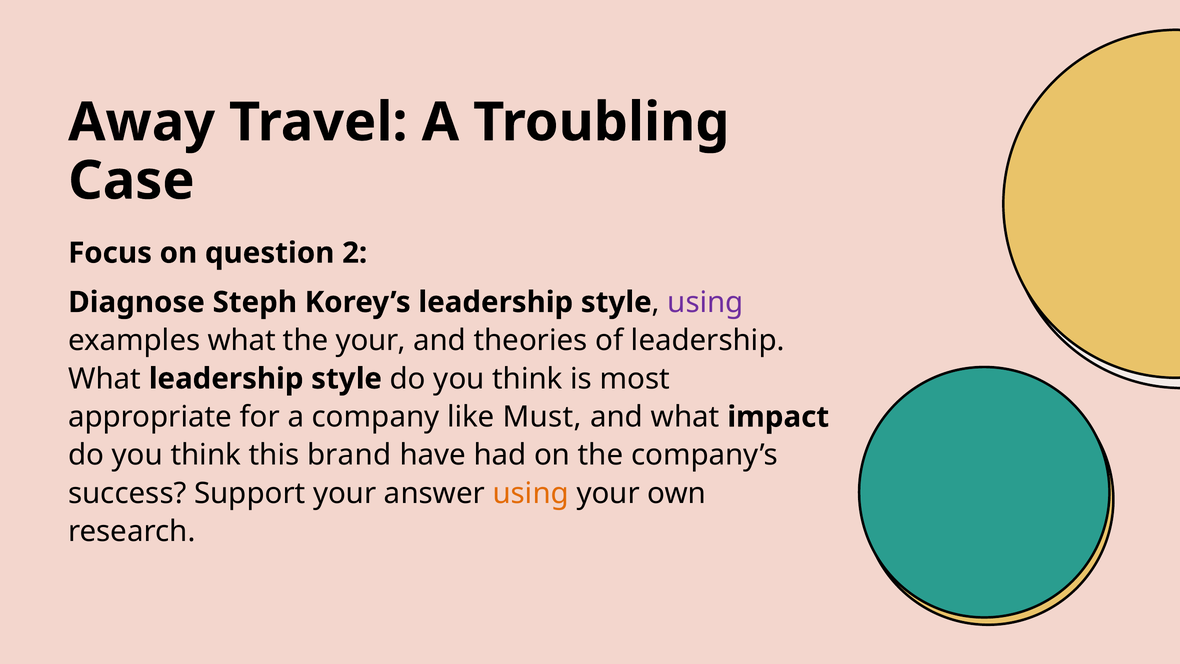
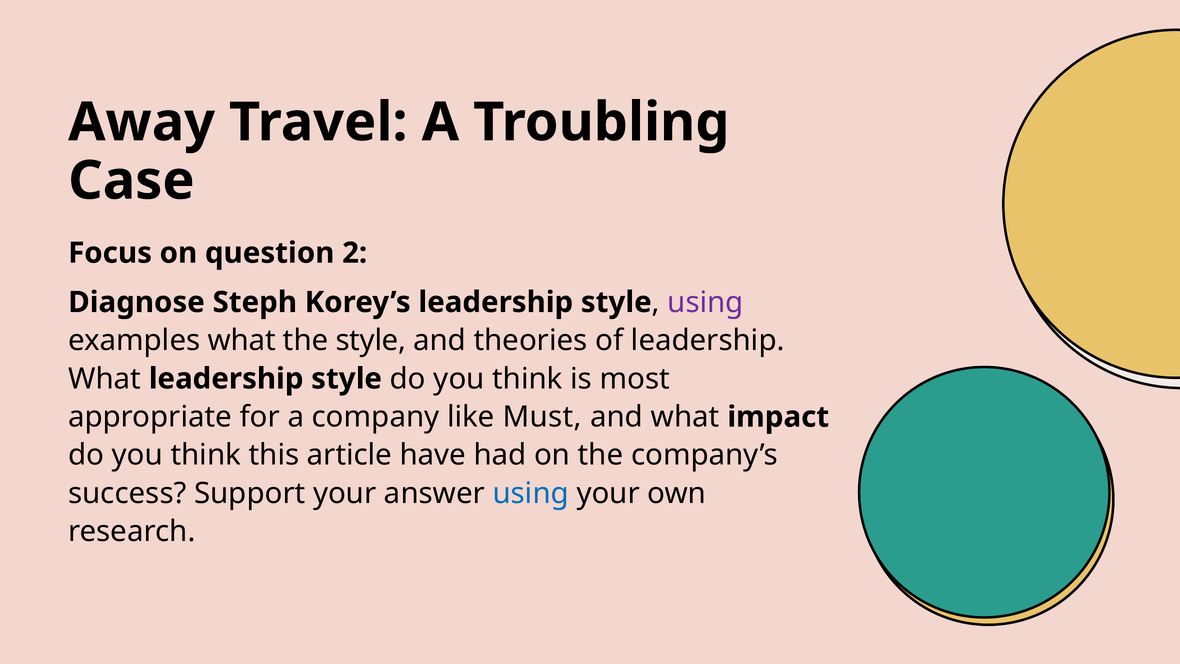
the your: your -> style (371, 340)
brand: brand -> article (349, 455)
using colour: orange -> blue (531, 493)
